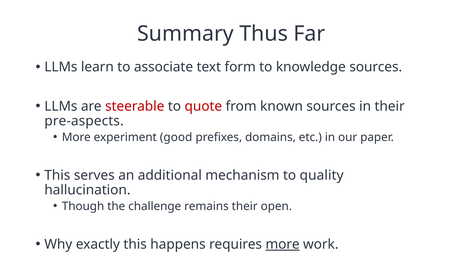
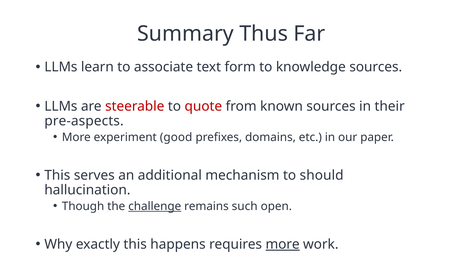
quality: quality -> should (322, 175)
challenge underline: none -> present (155, 206)
remains their: their -> such (245, 206)
